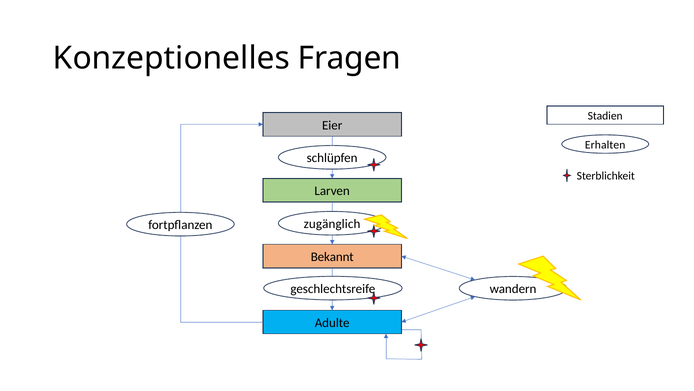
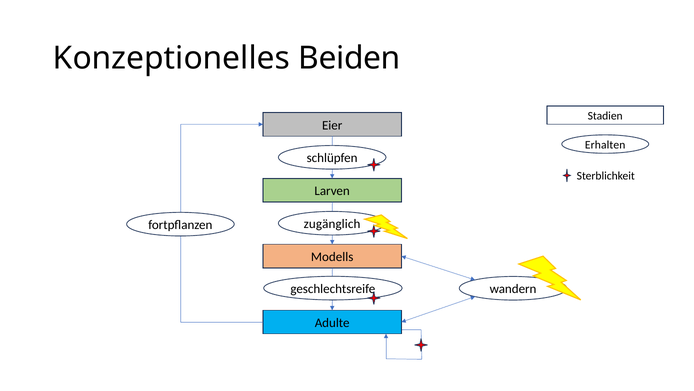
Fragen: Fragen -> Beiden (349, 58)
Bekannt: Bekannt -> Modells (332, 257)
